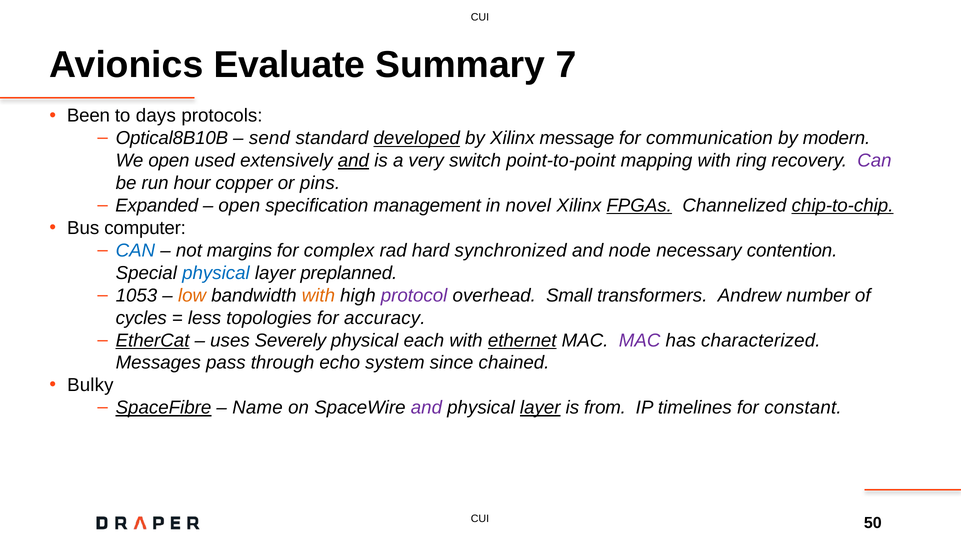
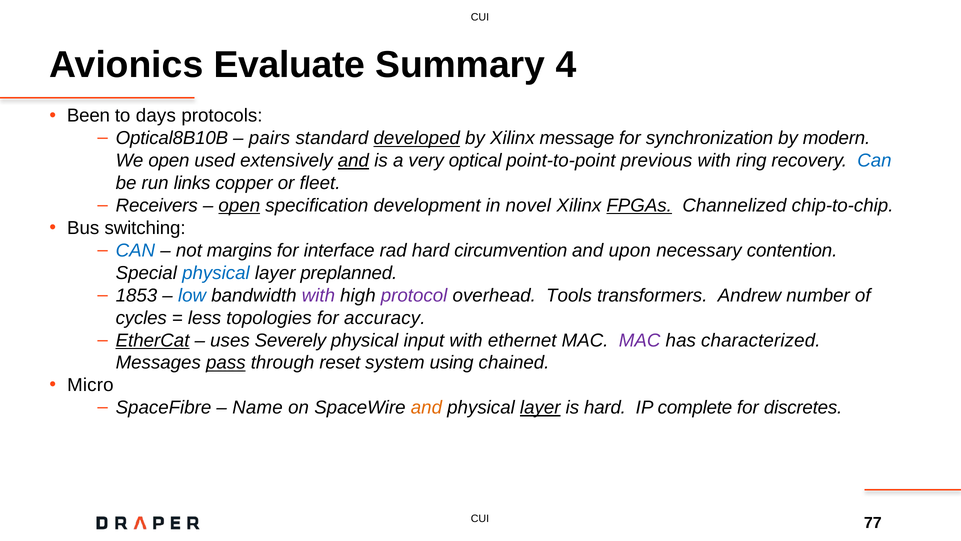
7: 7 -> 4 (566, 65)
send: send -> pairs (269, 138)
communication: communication -> synchronization (710, 138)
switch: switch -> optical (475, 161)
mapping: mapping -> previous (656, 161)
Can colour: purple -> blue (874, 161)
hour: hour -> links (192, 183)
pins: pins -> fleet (320, 183)
Expanded: Expanded -> Receivers (157, 205)
open underline: none -> present (239, 205)
management: management -> development (427, 205)
chip-to-chip underline: present -> none (843, 205)
computer: computer -> switching (145, 228)
complex: complex -> interface (339, 250)
synchronized: synchronized -> circumvention (511, 250)
node: node -> upon (630, 250)
1053: 1053 -> 1853 (136, 295)
low colour: orange -> blue (192, 295)
with colour: orange -> purple (318, 295)
Small: Small -> Tools (569, 295)
each: each -> input (424, 340)
ethernet underline: present -> none (522, 340)
pass underline: none -> present (226, 363)
echo: echo -> reset (340, 363)
since: since -> using (452, 363)
Bulky: Bulky -> Micro (90, 385)
SpaceFibre underline: present -> none (163, 407)
and colour: purple -> orange (426, 407)
is from: from -> hard (605, 407)
timelines: timelines -> complete (695, 407)
constant: constant -> discretes (803, 407)
50: 50 -> 77 (873, 522)
